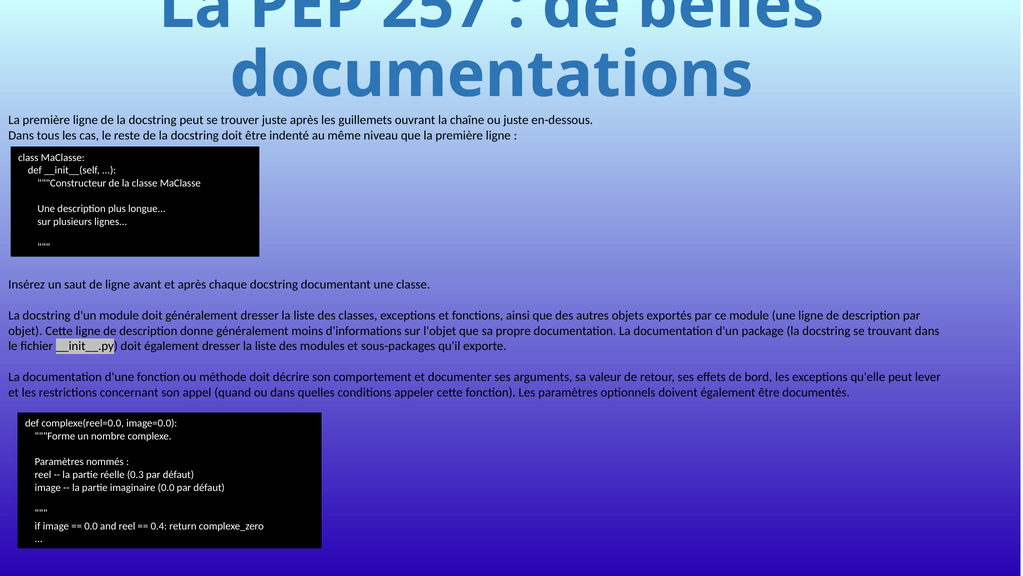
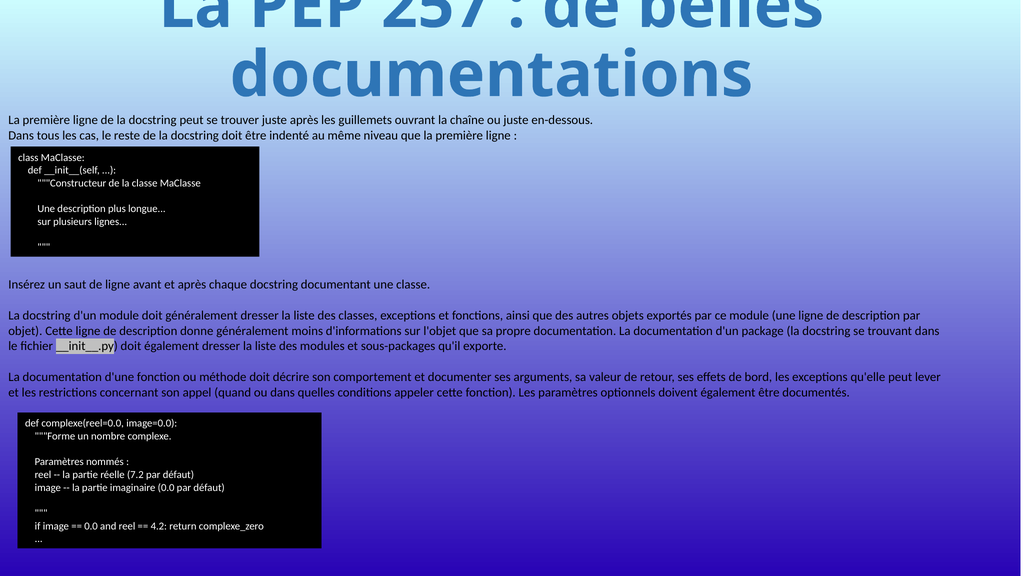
0.3: 0.3 -> 7.2 (135, 474)
0.4: 0.4 -> 4.2 (159, 526)
